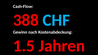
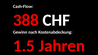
CHF colour: light blue -> white (56, 20)
